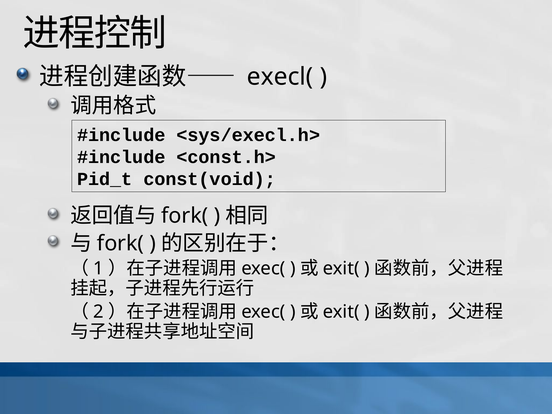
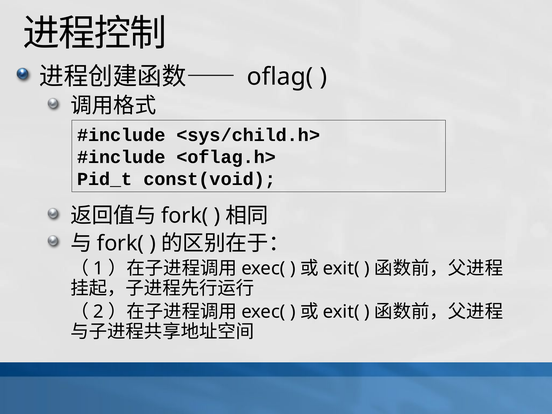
execl(: execl( -> oflag( (280, 77)
<sys/execl.h>: <sys/execl.h> -> <sys/child.h> (248, 135)
<const.h>: <const.h> -> <oflag.h> (226, 157)
